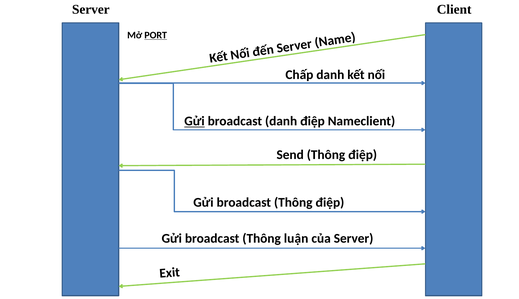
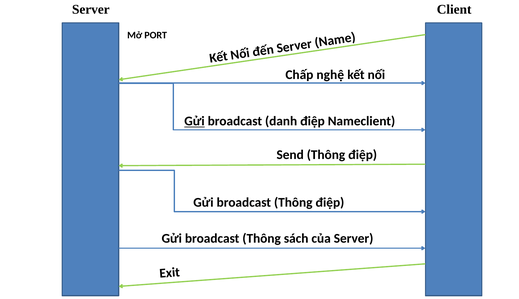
PORT underline: present -> none (156, 35)
Chấp danh: danh -> nghệ (330, 75)
luận: luận -> sách (296, 239)
